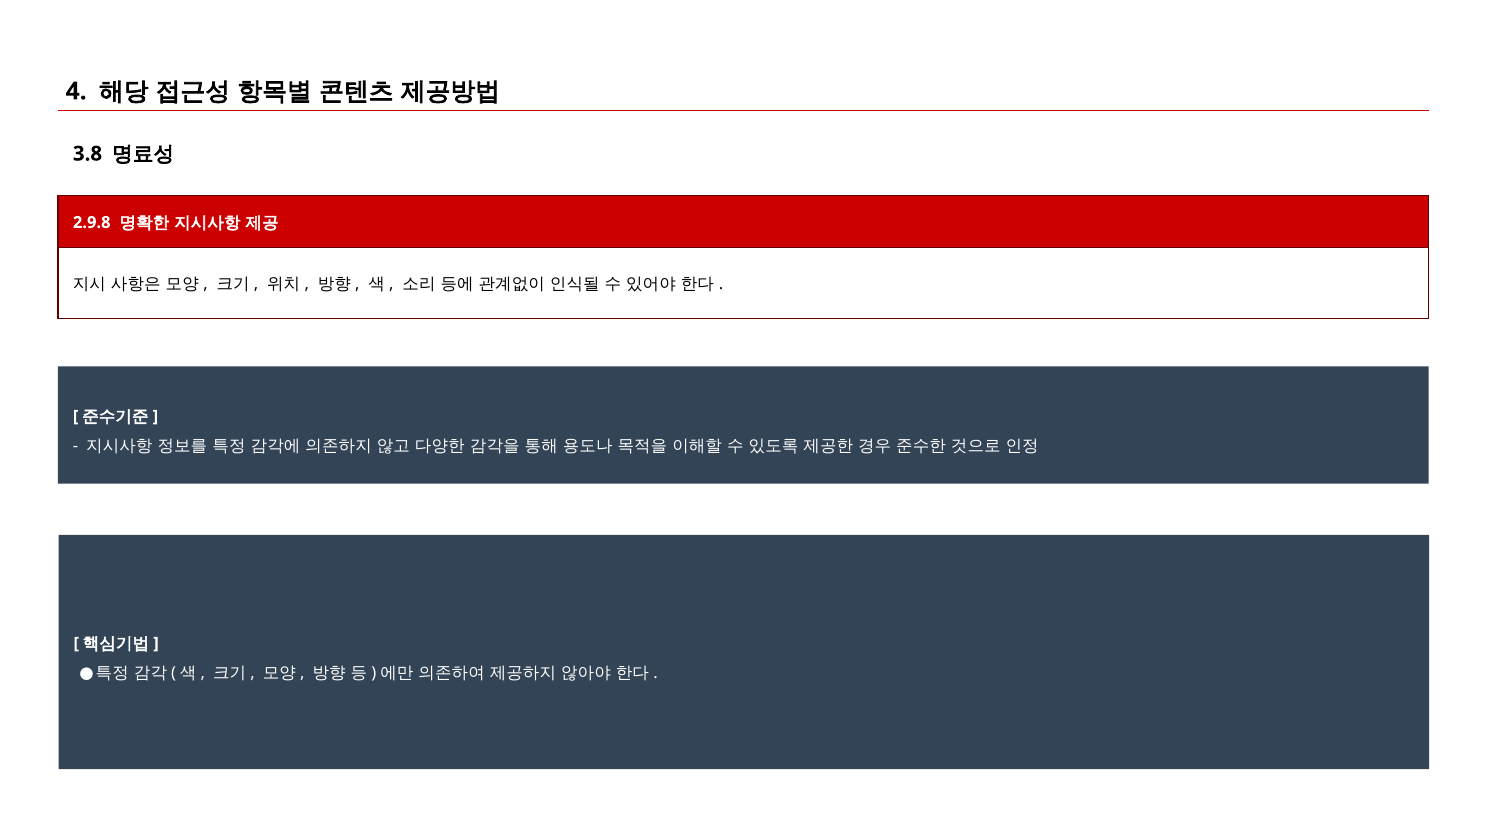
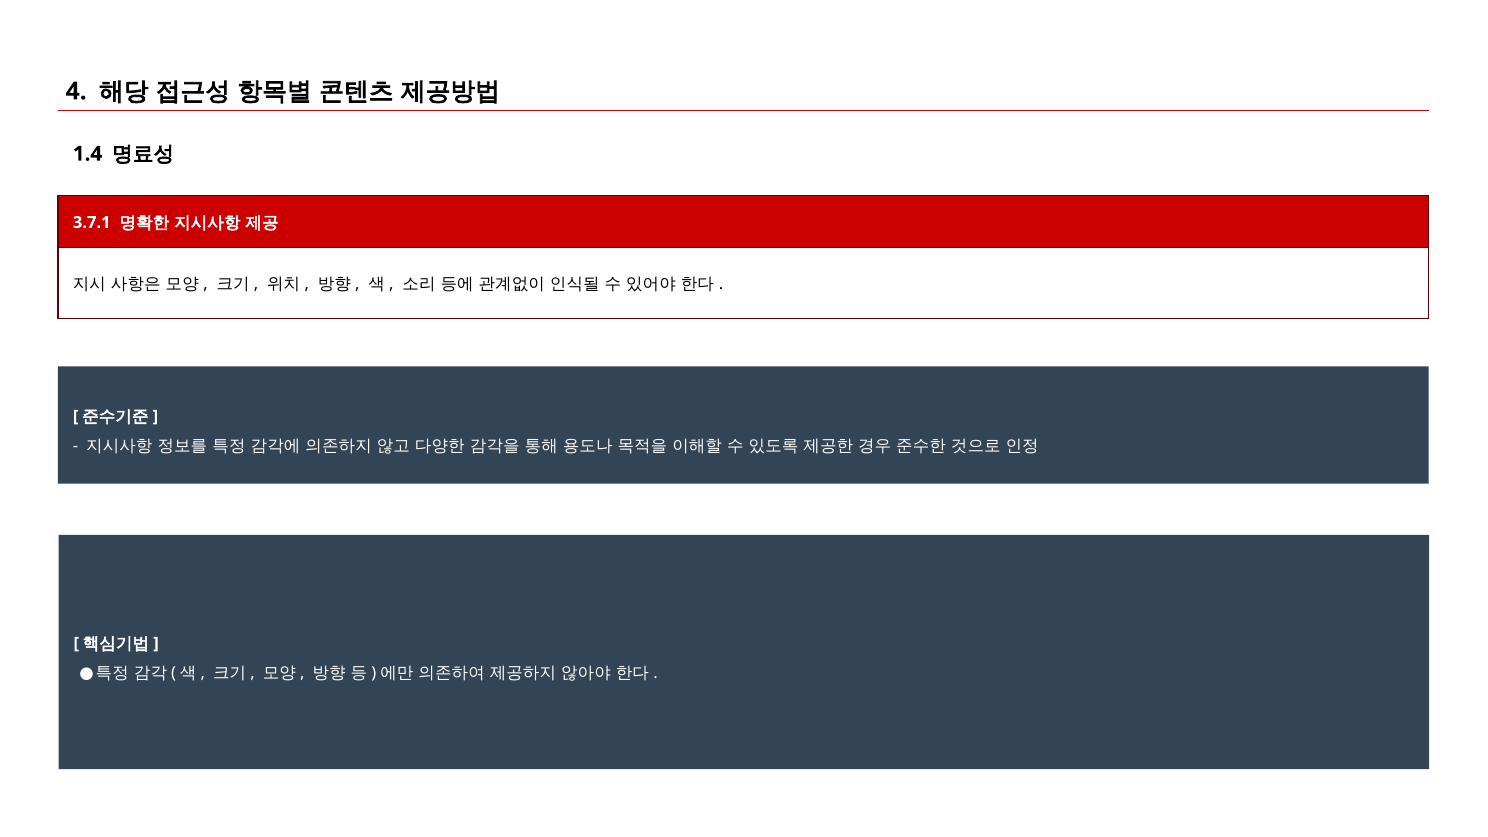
3.8: 3.8 -> 1.4 (88, 154)
2.9.8: 2.9.8 -> 3.7.1 (92, 222)
